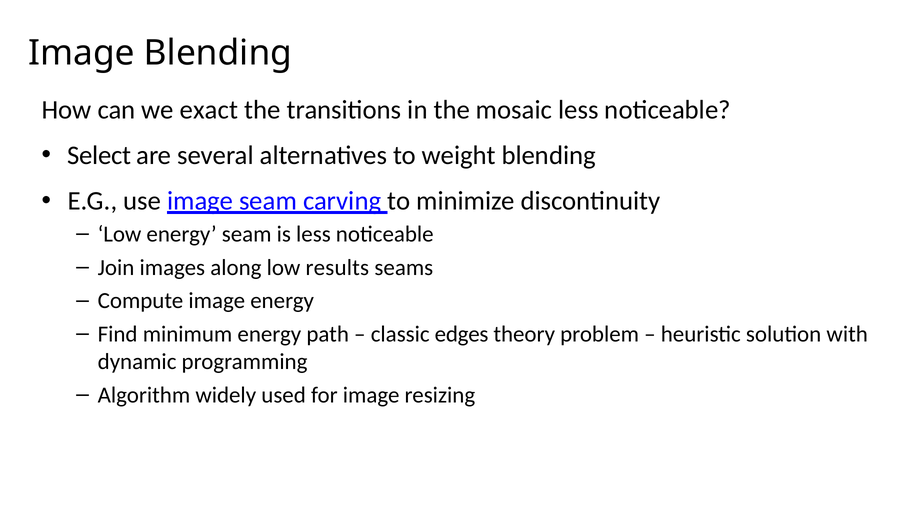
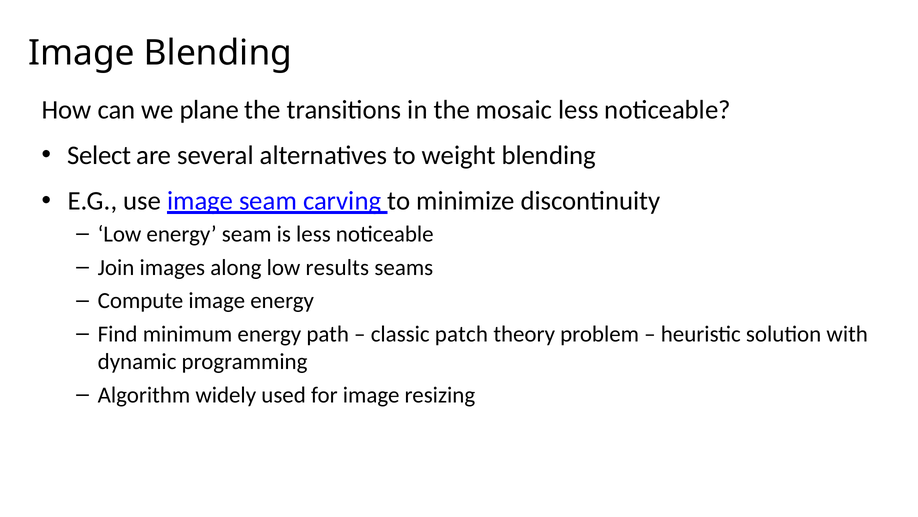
exact: exact -> plane (209, 110)
edges: edges -> patch (461, 334)
